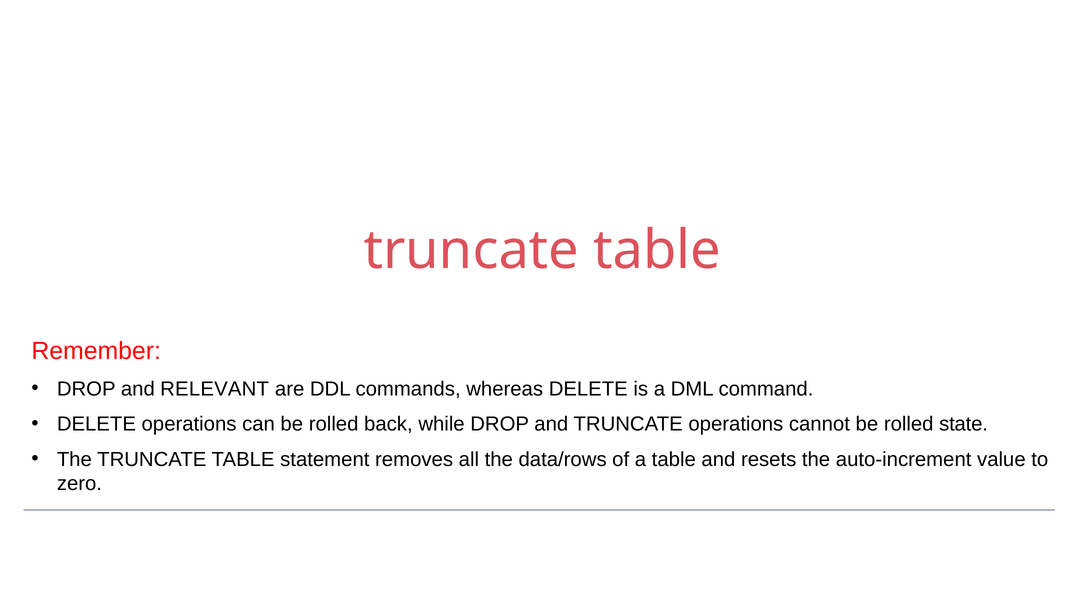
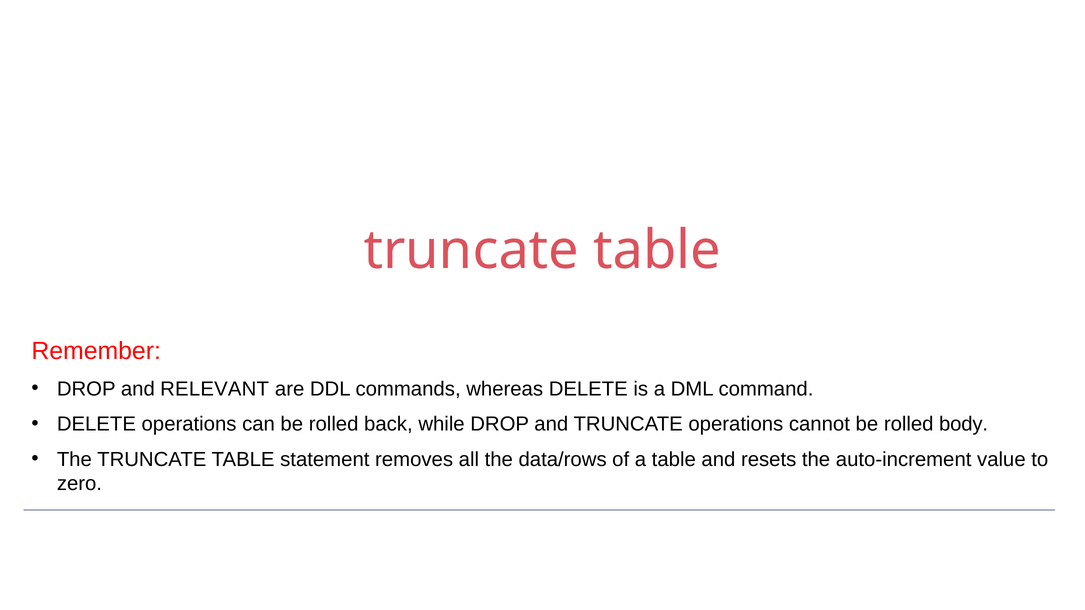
state: state -> body (964, 424)
